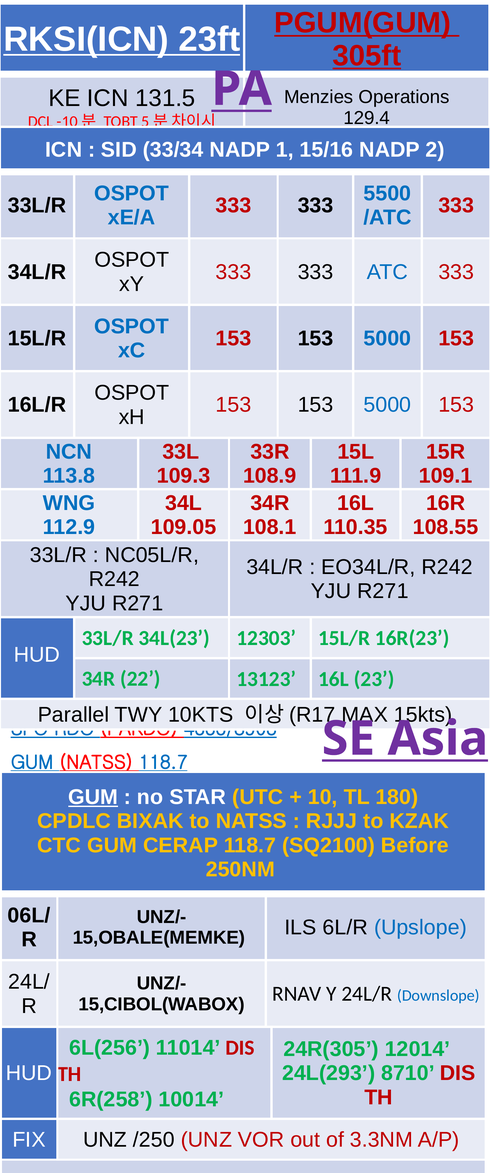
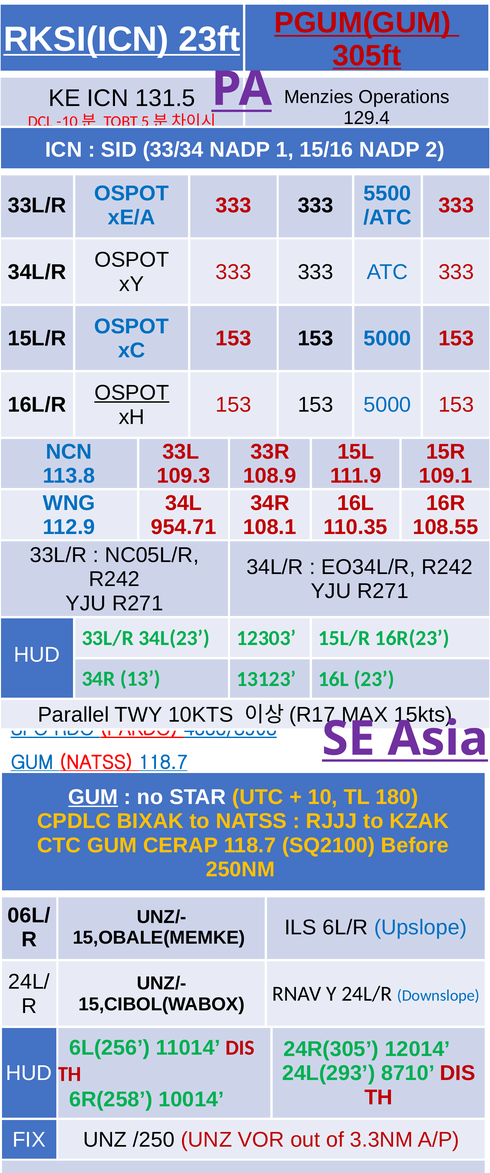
OSPOT underline: none -> present (132, 393)
109.05: 109.05 -> 954.71 (184, 527)
22: 22 -> 13 (140, 679)
